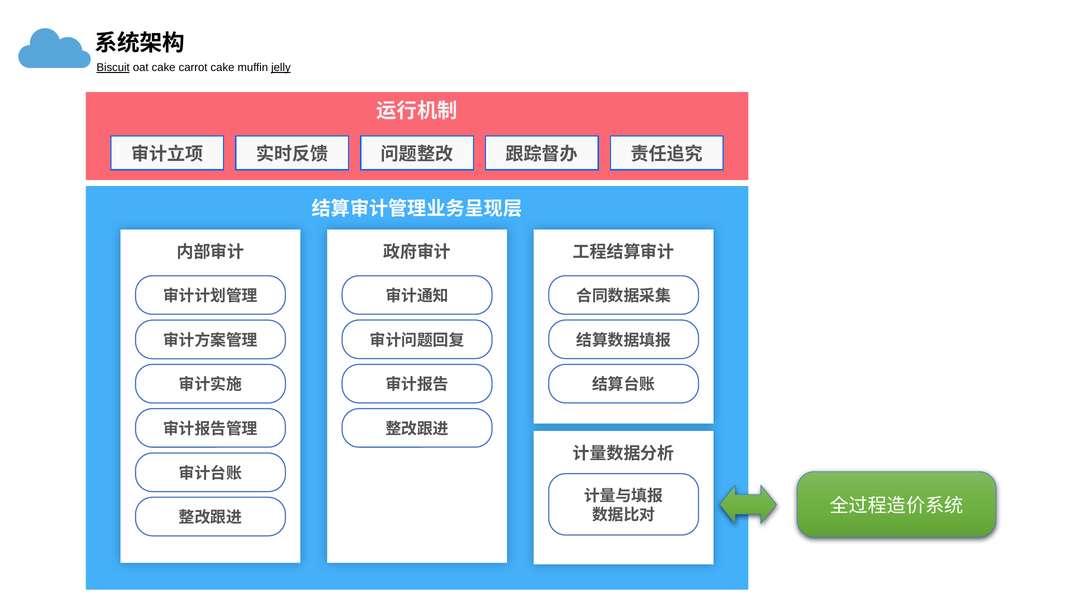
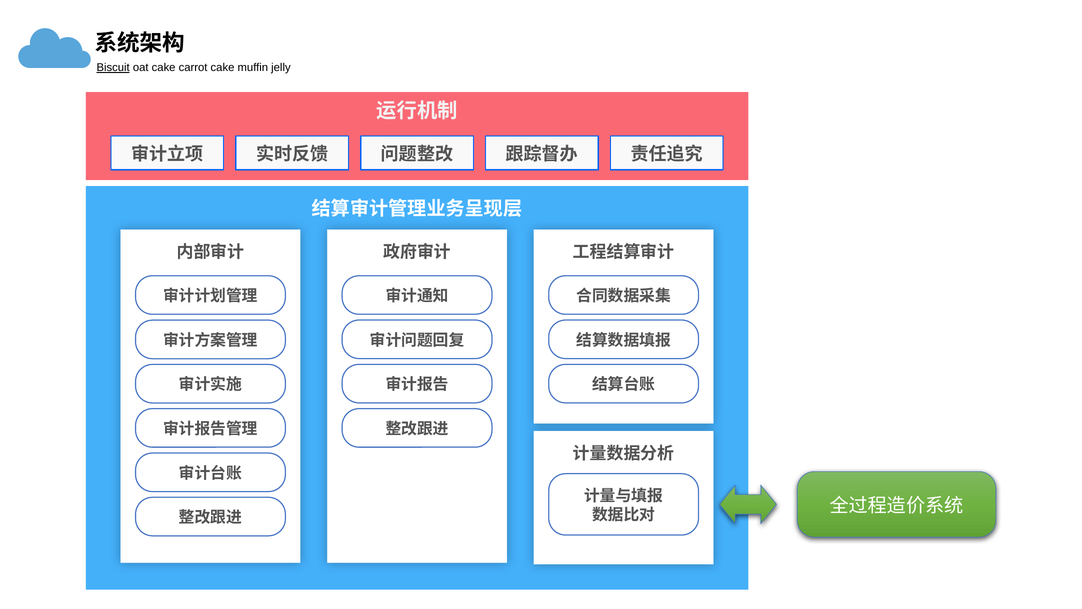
jelly underline: present -> none (281, 68)
